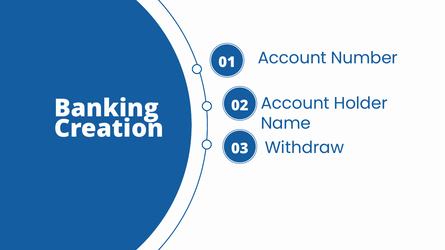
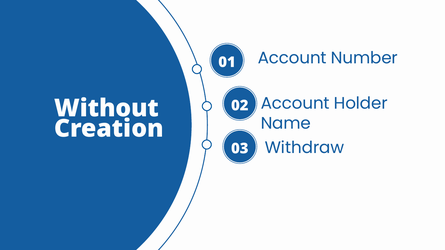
Banking: Banking -> Without (107, 108)
